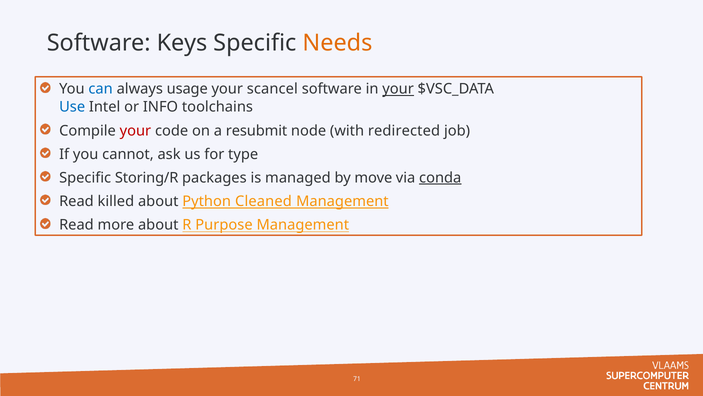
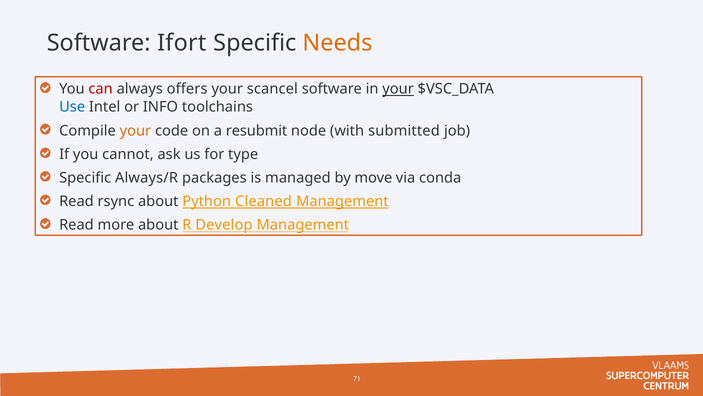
Keys: Keys -> Ifort (182, 43)
can colour: blue -> red (101, 89)
usage: usage -> offers (187, 89)
your colour: red -> orange (135, 131)
redirected: redirected -> submitted (404, 131)
Storing/R: Storing/R -> Always/R (147, 178)
conda underline: present -> none (440, 178)
killed: killed -> rsync (116, 201)
Purpose: Purpose -> Develop (224, 225)
